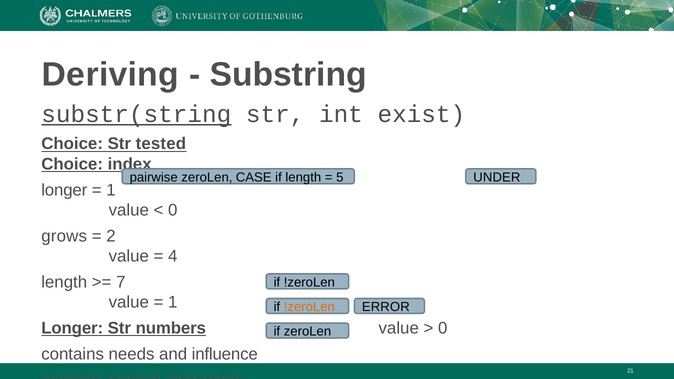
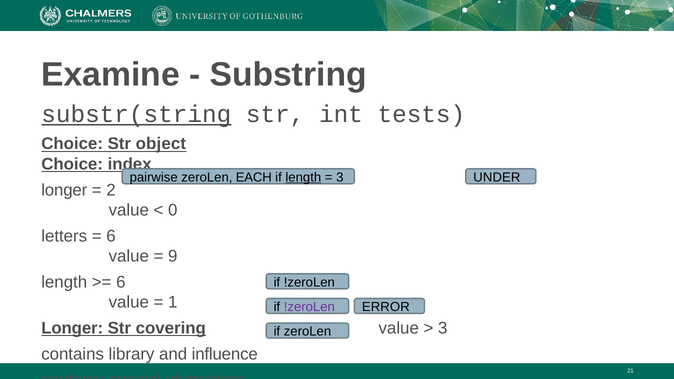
Deriving: Deriving -> Examine (111, 74)
exist: exist -> tests (421, 114)
tested: tested -> object (161, 144)
CASE: CASE -> EACH (254, 177)
length underline: none -> present (303, 177)
5: 5 -> 3 (340, 177)
1: 1 -> 2 (111, 190)
grows: grows -> letters (64, 236)
2: 2 -> 6 (111, 236)
4: 4 -> 9 (173, 256)
7: 7 -> 6 (121, 282)
!zeroLen colour: orange -> purple (309, 307)
numbers: numbers -> covering (171, 328)
0: 0 -> 3 (443, 328)
needs: needs -> library (132, 354)
